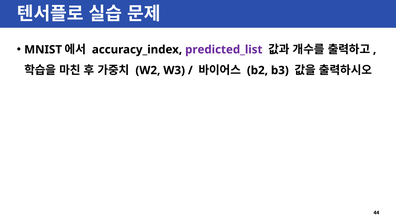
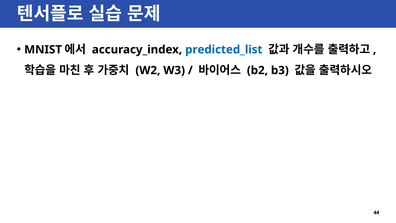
predicted_list colour: purple -> blue (224, 50)
